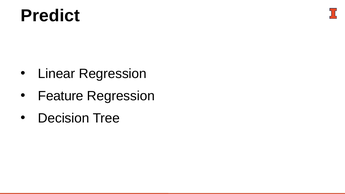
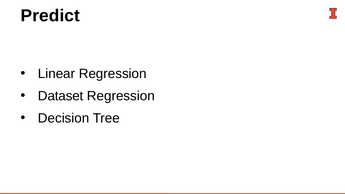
Feature: Feature -> Dataset (61, 96)
